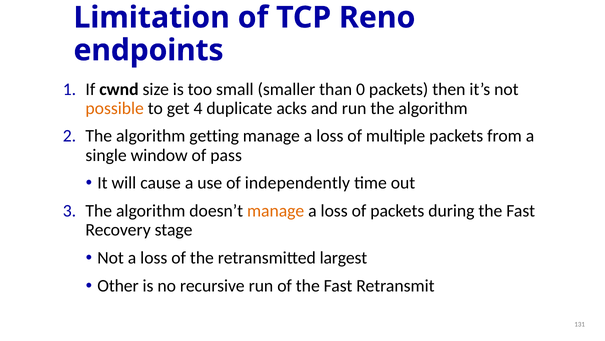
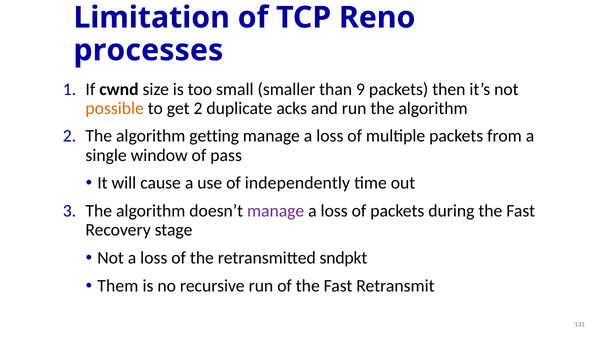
endpoints: endpoints -> processes (148, 50)
0: 0 -> 9 (361, 89)
get 4: 4 -> 2 (198, 108)
manage colour: orange -> purple (276, 211)
largest: largest -> sndpkt (343, 257)
Other: Other -> Them (118, 285)
